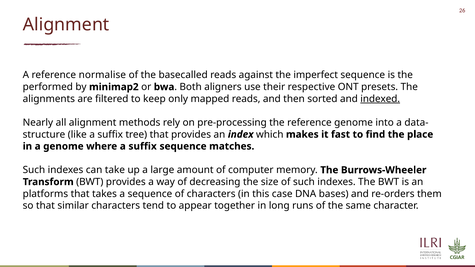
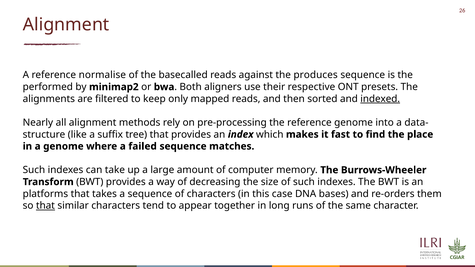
imperfect: imperfect -> produces (316, 75)
where a suffix: suffix -> failed (143, 146)
that underline: none -> present (45, 206)
